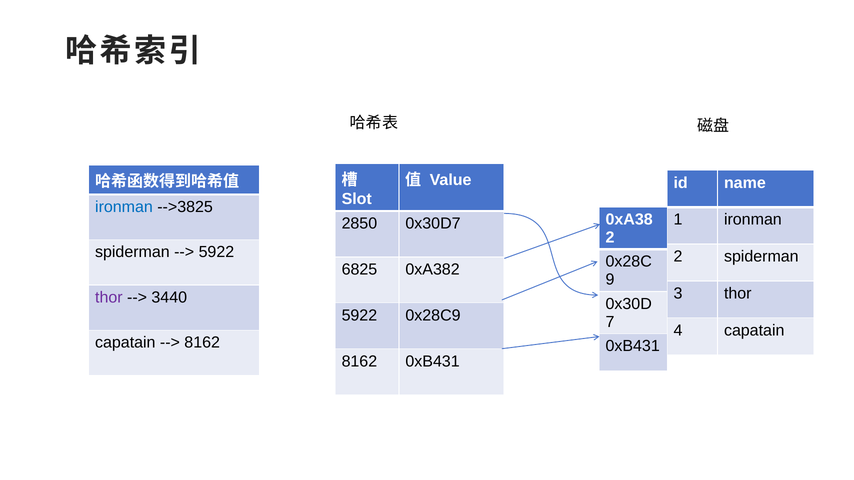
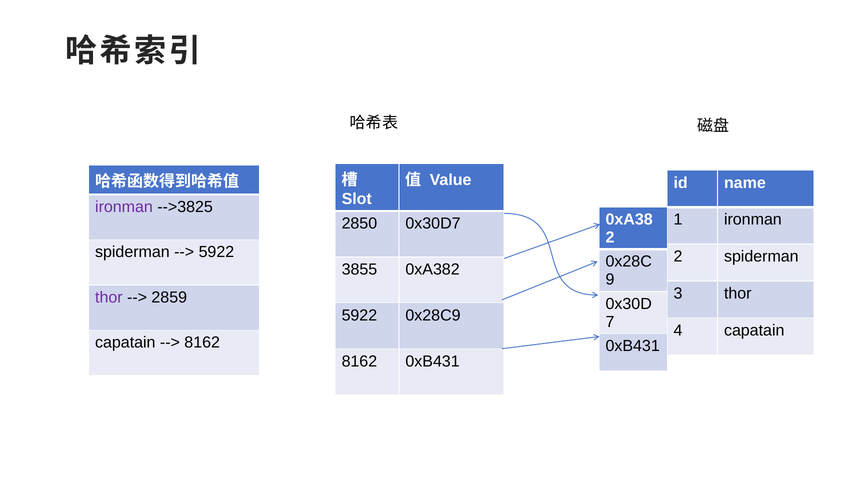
ironman colour: blue -> purple (124, 207)
6825: 6825 -> 3855 (359, 270)
3440: 3440 -> 2859 (169, 298)
